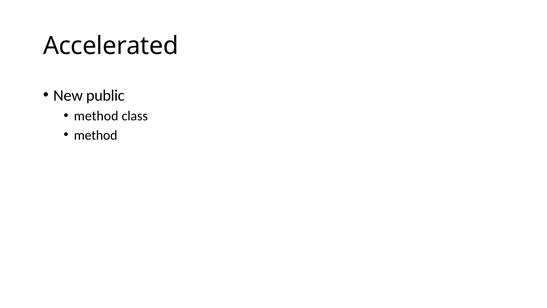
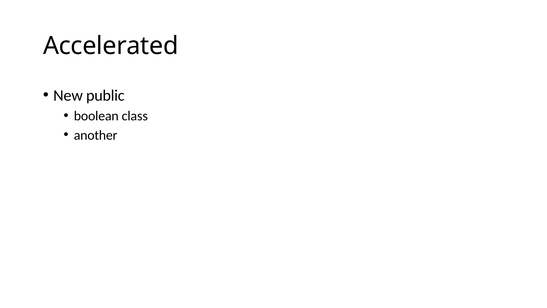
method: method -> boolean (96, 116)
method: method -> another (96, 135)
